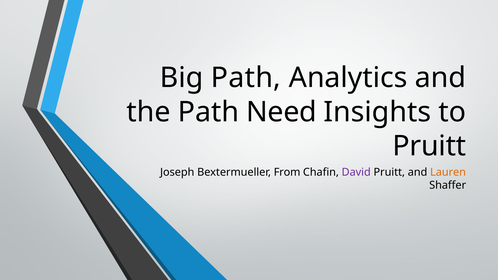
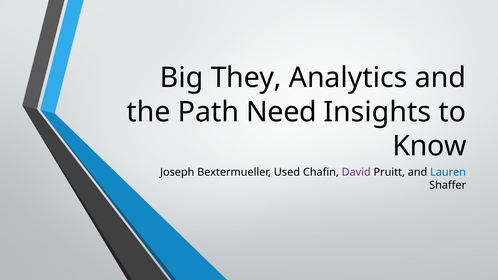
Big Path: Path -> They (246, 78)
Pruitt: Pruitt -> Know (429, 146)
From: From -> Used (287, 172)
Lauren colour: orange -> blue (448, 172)
